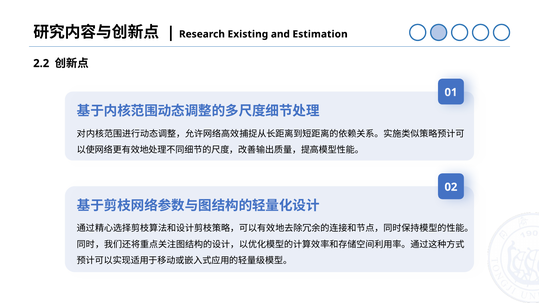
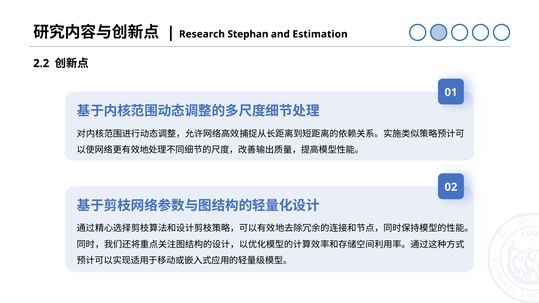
Existing: Existing -> Stephan (248, 34)
